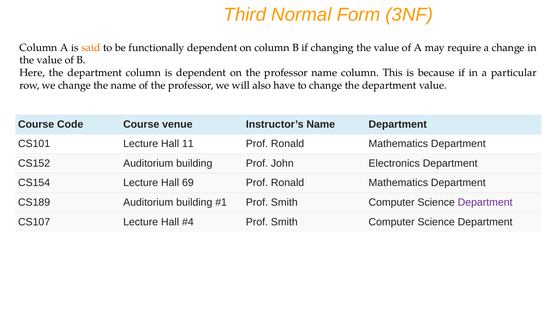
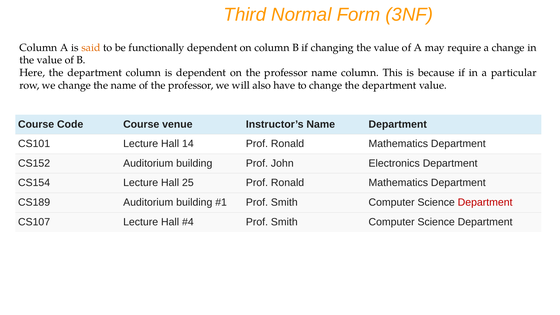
11: 11 -> 14 (188, 144)
69: 69 -> 25 (188, 183)
Department colour: purple -> red (485, 202)
